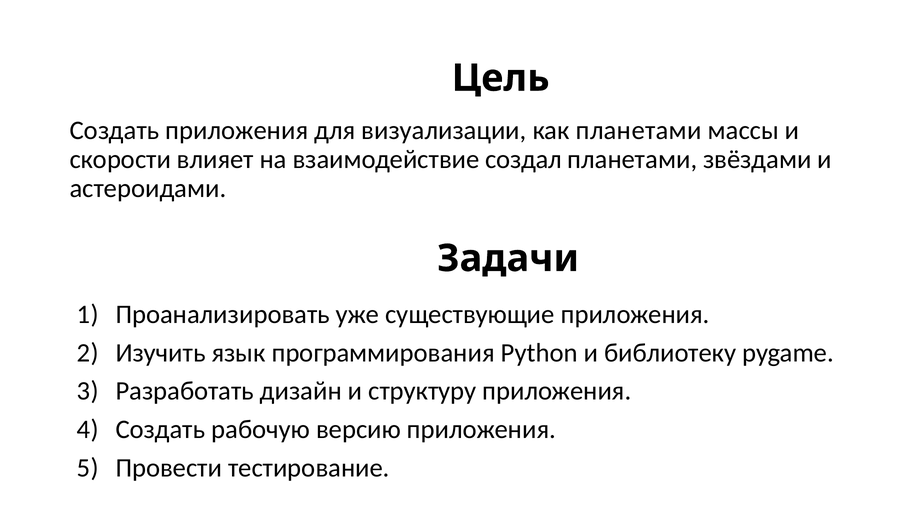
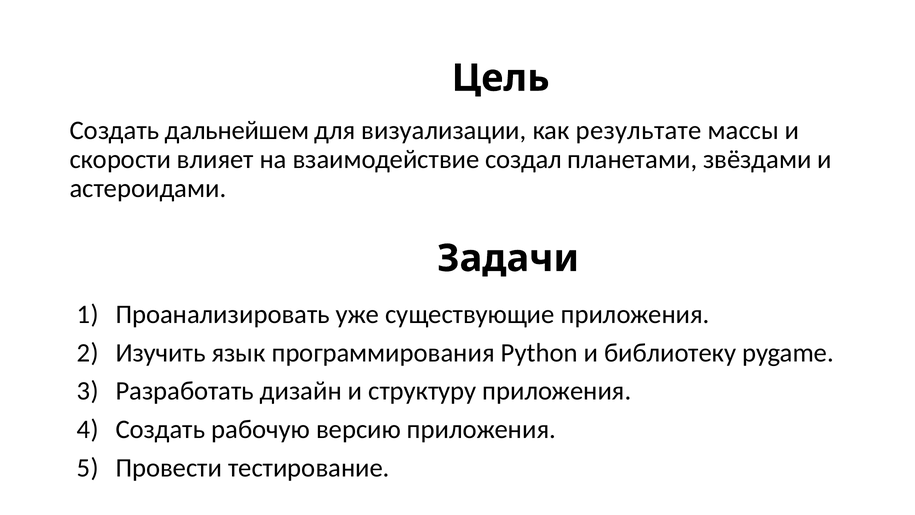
Создать приложения: приложения -> дальнейшем (237, 130)
как планетами: планетами -> результате (639, 130)
